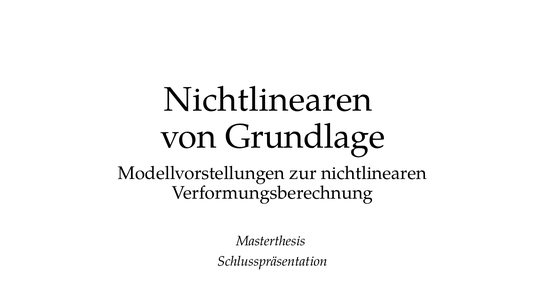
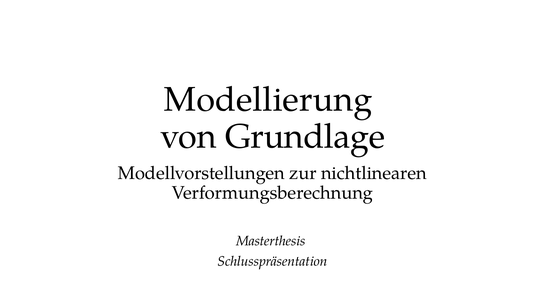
Nichtlinearen: Nichtlinearen -> Modellierung (268, 99)
